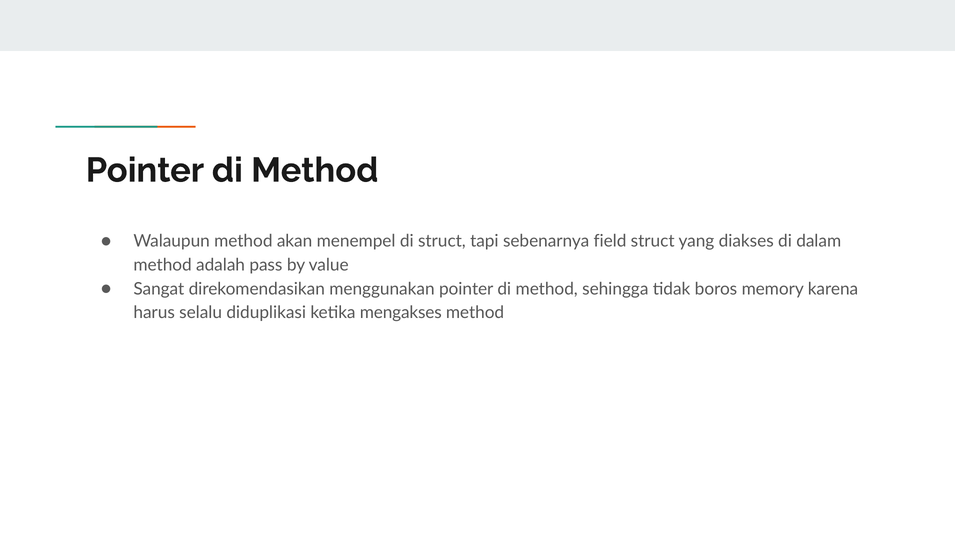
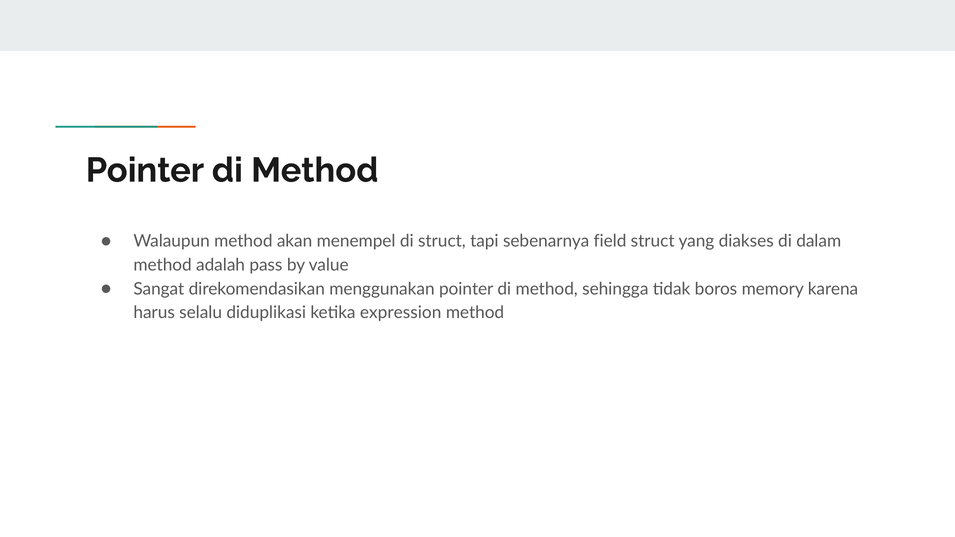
mengakses: mengakses -> expression (401, 313)
